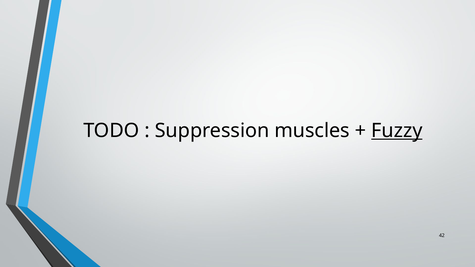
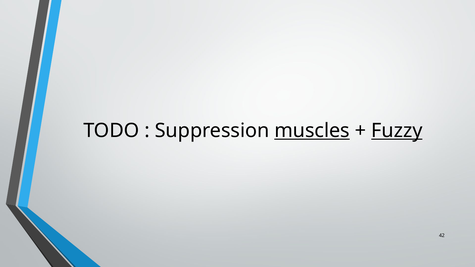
muscles underline: none -> present (312, 131)
